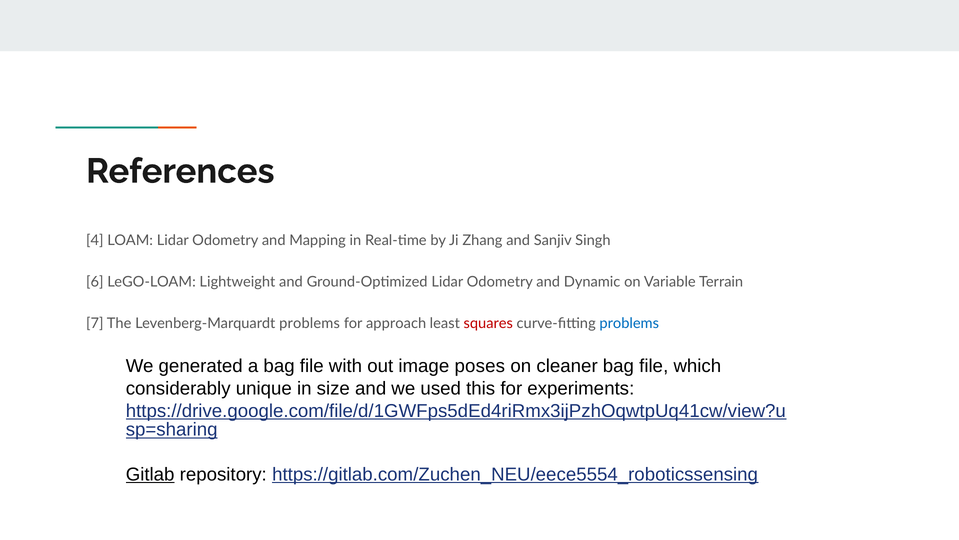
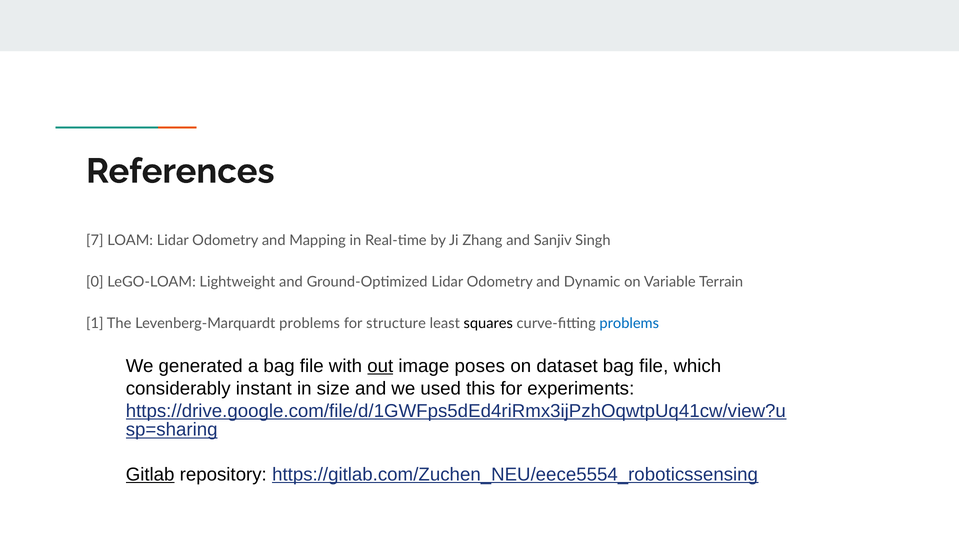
4: 4 -> 7 (95, 240)
6: 6 -> 0 (95, 282)
7: 7 -> 1 (95, 323)
approach: approach -> structure (396, 323)
squares colour: red -> black (488, 323)
out underline: none -> present (380, 366)
cleaner: cleaner -> dataset (567, 366)
unique: unique -> instant (264, 388)
